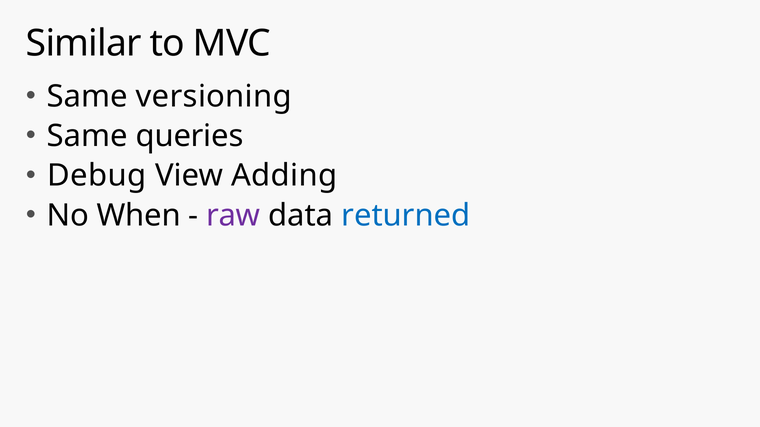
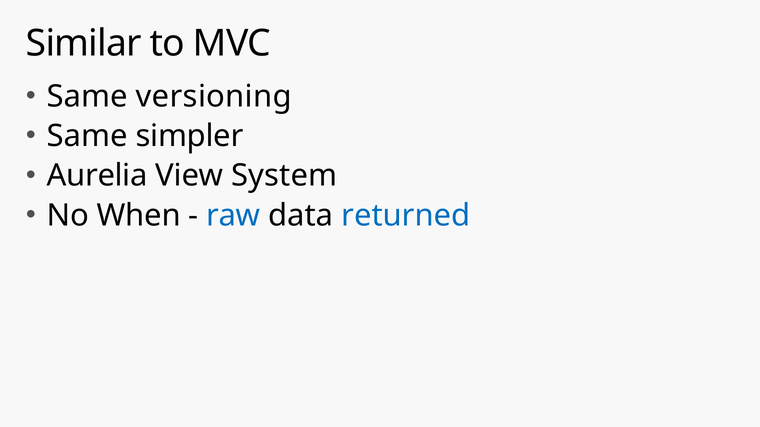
queries: queries -> simpler (190, 136)
Debug: Debug -> Aurelia (97, 176)
Adding: Adding -> System (284, 176)
raw colour: purple -> blue (233, 216)
